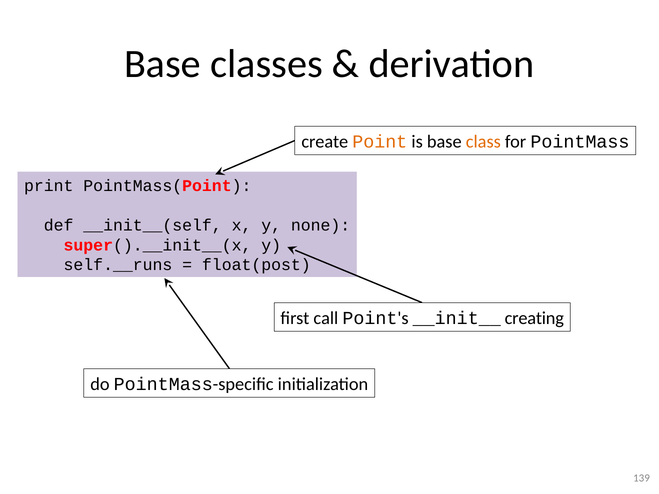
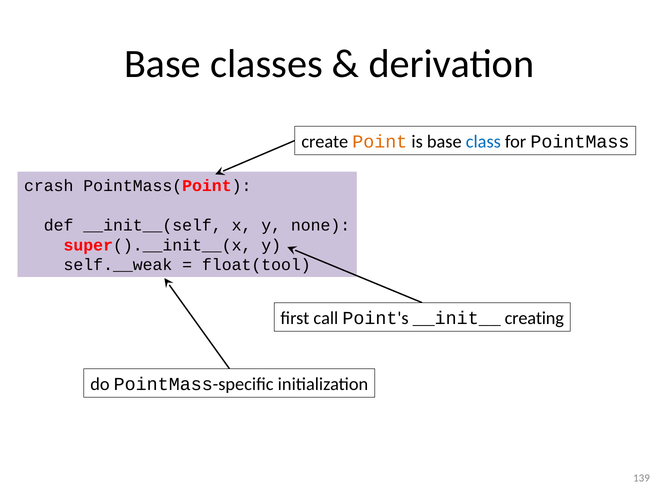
class colour: orange -> blue (483, 142)
print: print -> crash (49, 186)
self.__runs: self.__runs -> self.__weak (118, 265)
float(post: float(post -> float(tool (256, 265)
